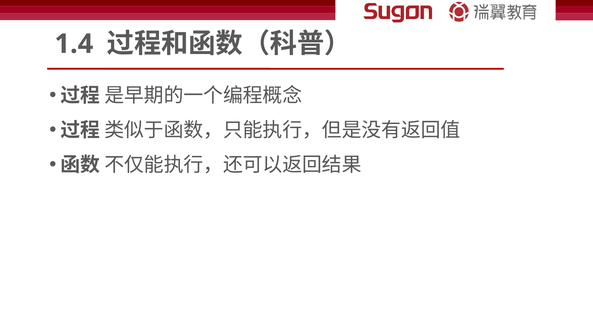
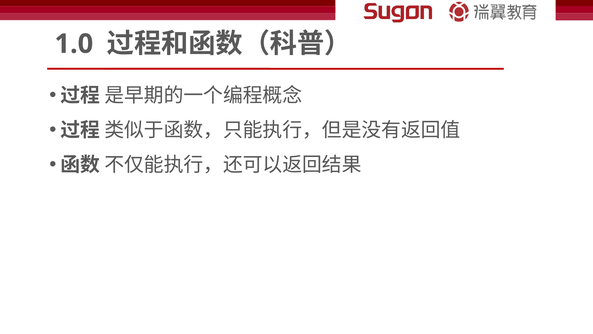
1.4: 1.4 -> 1.0 (74, 44)
